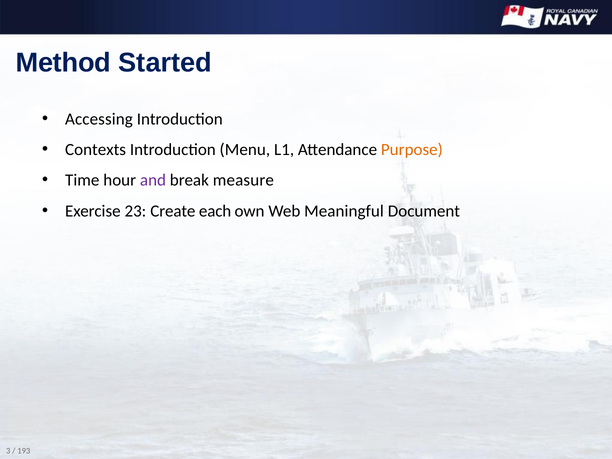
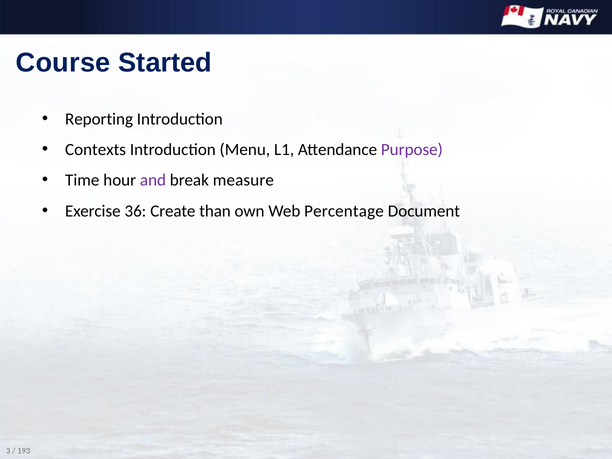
Method: Method -> Course (63, 63)
Accessing: Accessing -> Reporting (99, 119)
Purpose colour: orange -> purple (412, 150)
23: 23 -> 36 (135, 211)
each: each -> than (215, 211)
Meaningful: Meaningful -> Percentage (344, 211)
